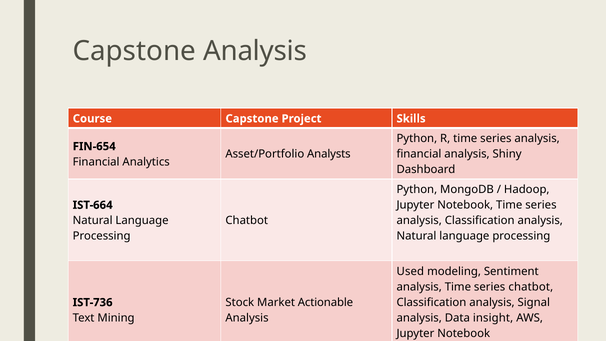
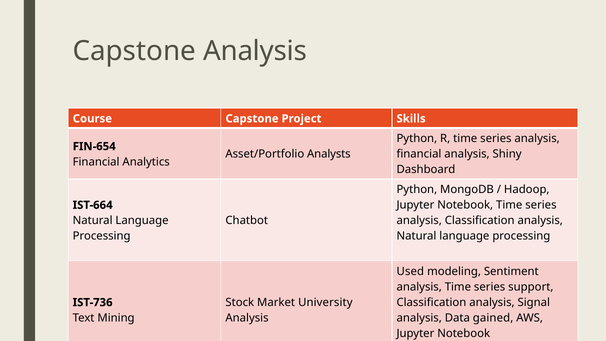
series chatbot: chatbot -> support (531, 287)
Market Actionable: Actionable -> University (325, 302)
insight: insight -> gained (493, 318)
